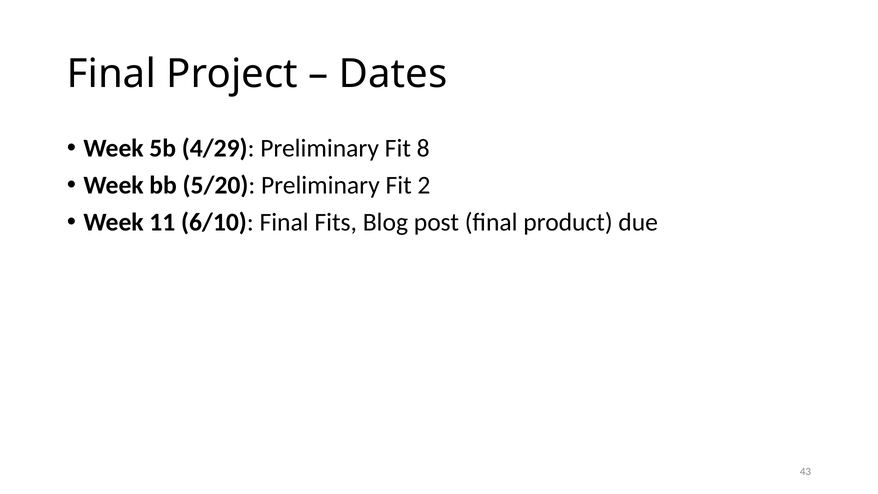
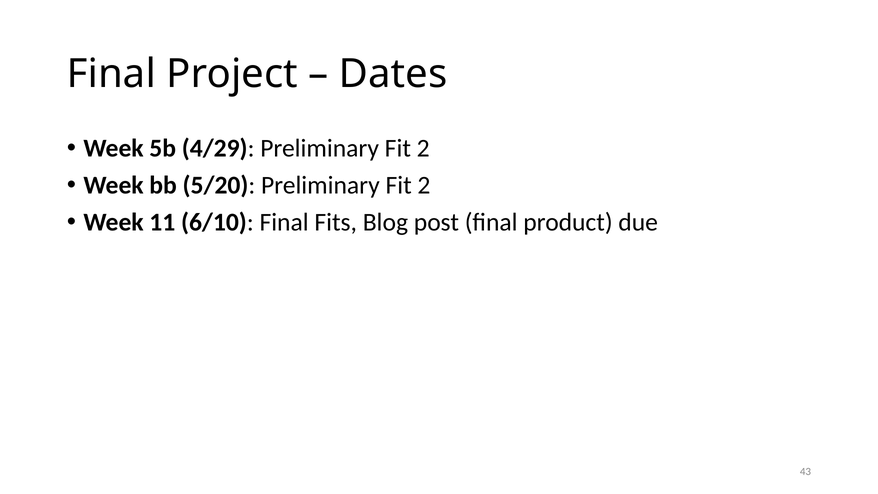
4/29 Preliminary Fit 8: 8 -> 2 (423, 148)
